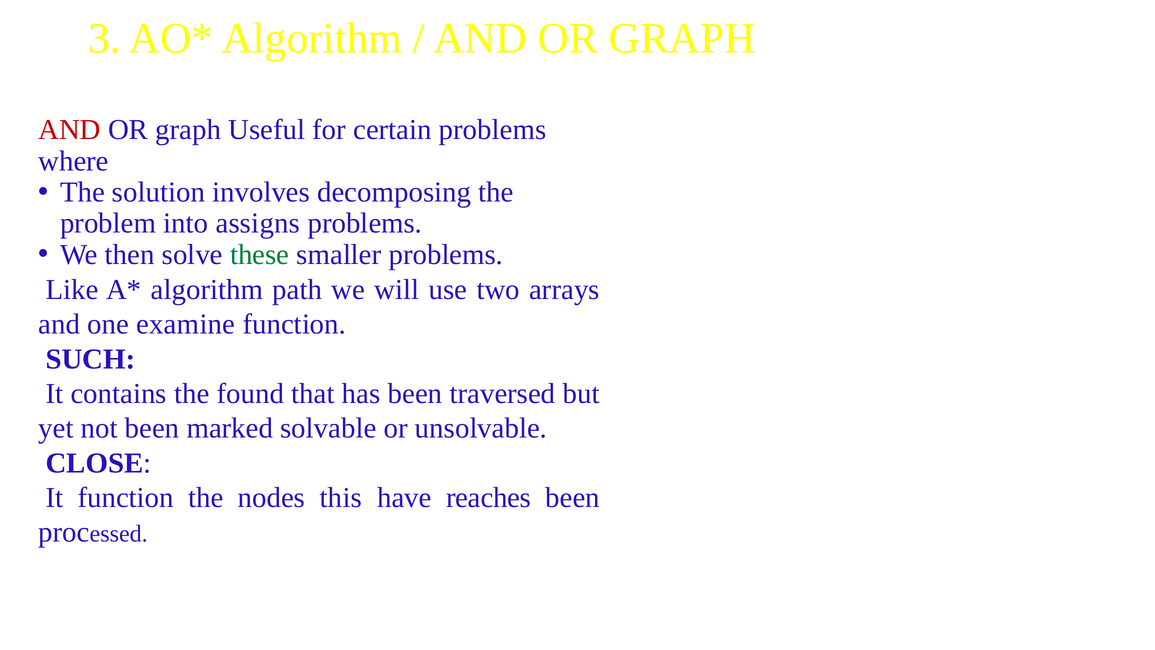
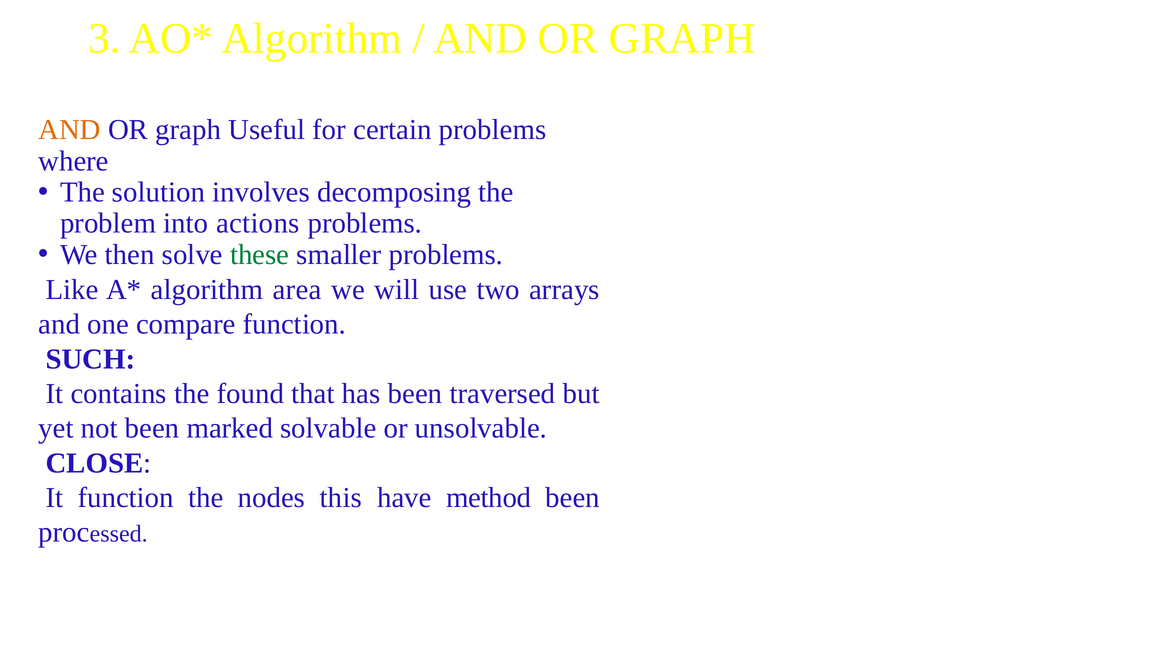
AND colour: red -> orange (70, 130)
assigns: assigns -> actions (258, 223)
path: path -> area (297, 289)
examine: examine -> compare (186, 324)
reaches: reaches -> method (489, 497)
